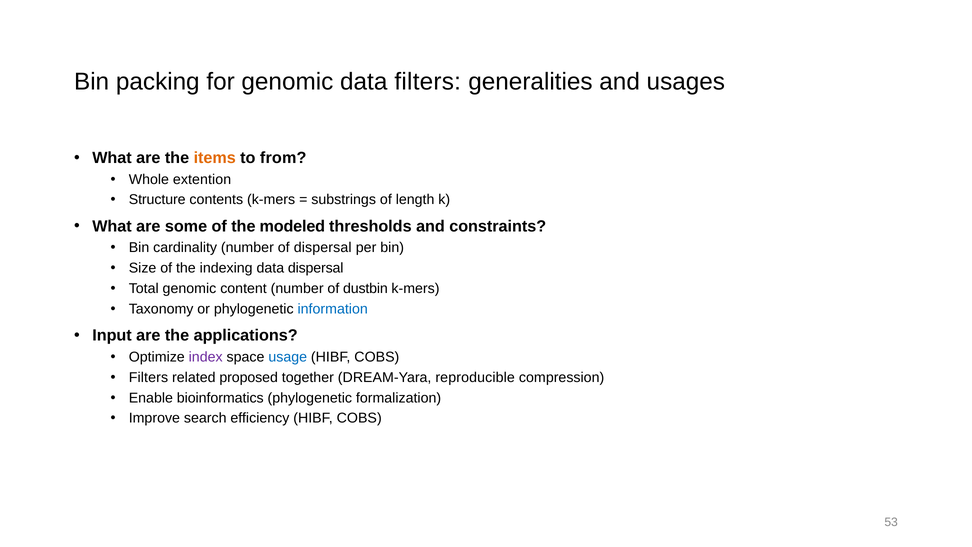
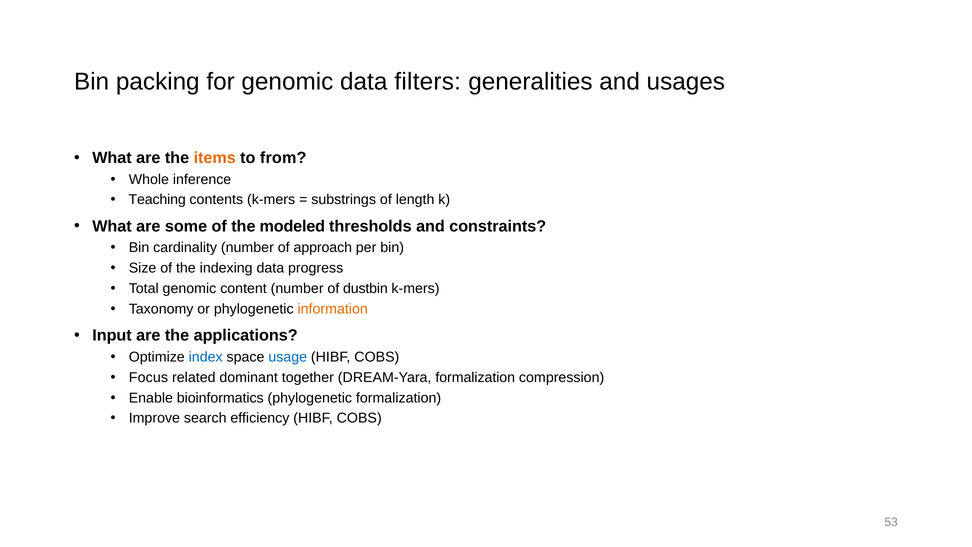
extention: extention -> inference (202, 179)
Structure: Structure -> Teaching (157, 200)
of dispersal: dispersal -> approach (323, 248)
data dispersal: dispersal -> progress (316, 268)
information colour: blue -> orange (333, 309)
index colour: purple -> blue (206, 357)
Filters: Filters -> Focus (148, 377)
proposed: proposed -> dominant (249, 377)
DREAM-Yara reproducible: reproducible -> formalization (475, 377)
